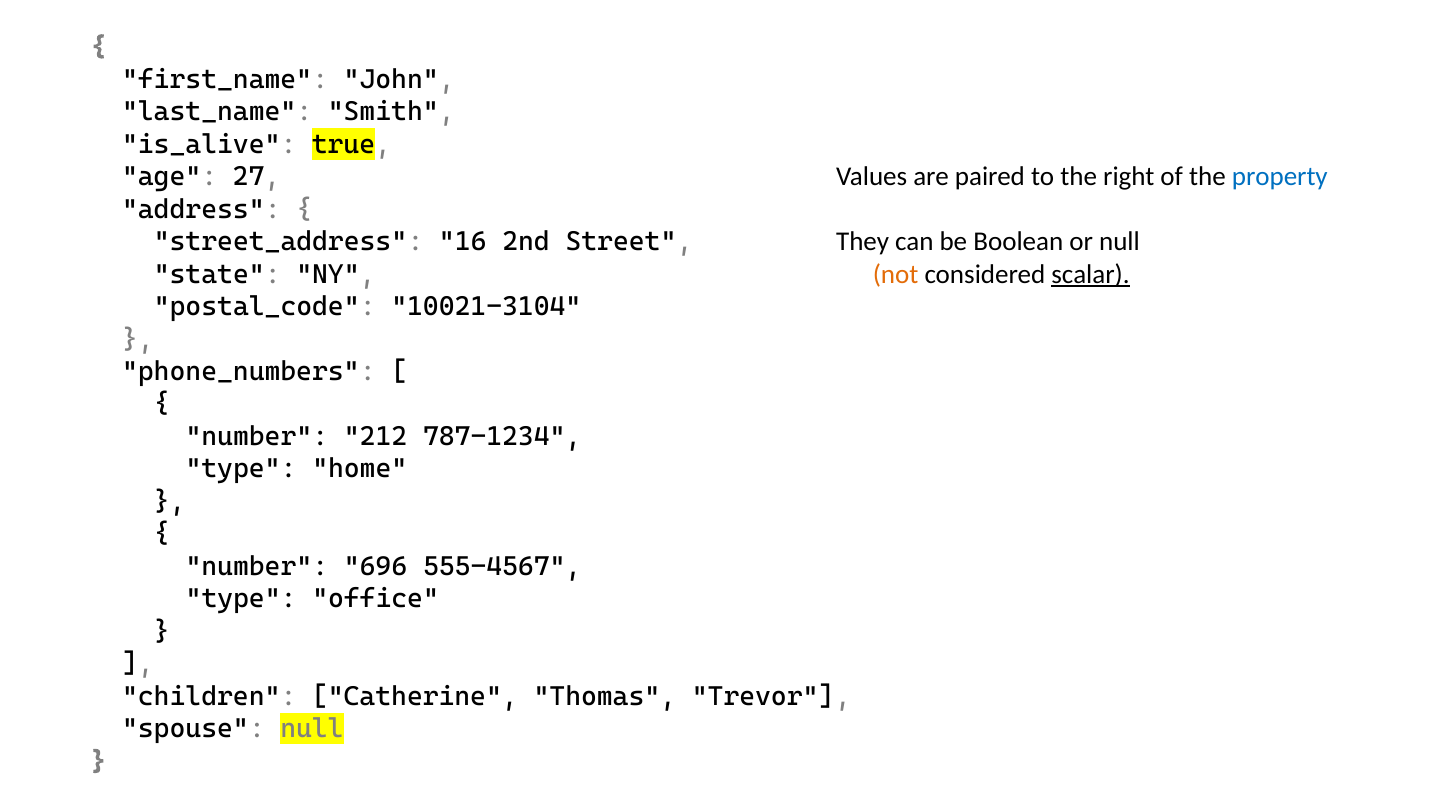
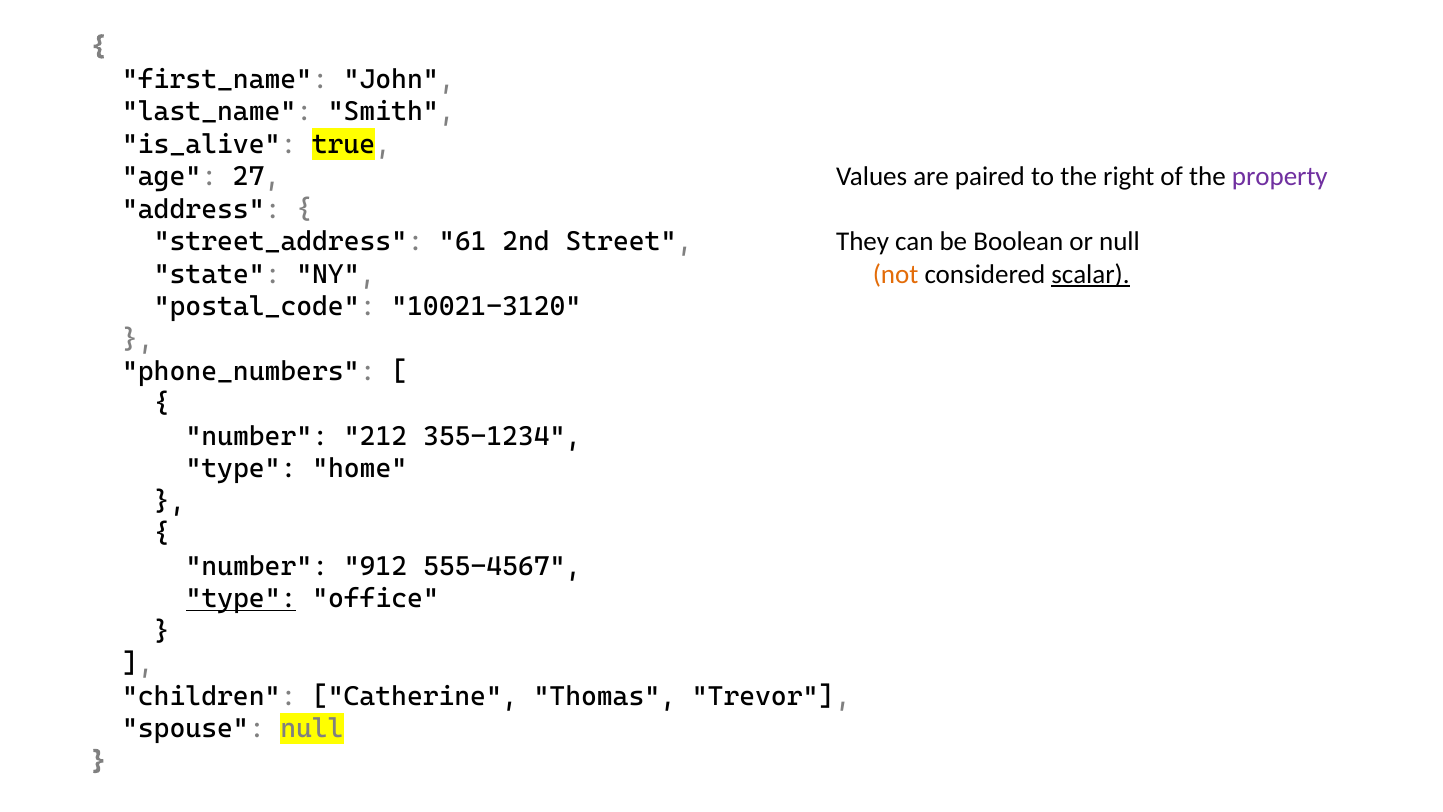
property colour: blue -> purple (1280, 177)
16: 16 -> 61 (463, 242)
10021-3104: 10021-3104 -> 10021-3120 (486, 306)
787-1234: 787-1234 -> 355-1234 (502, 436)
696: 696 -> 912 (375, 566)
type underline: none -> present (241, 599)
